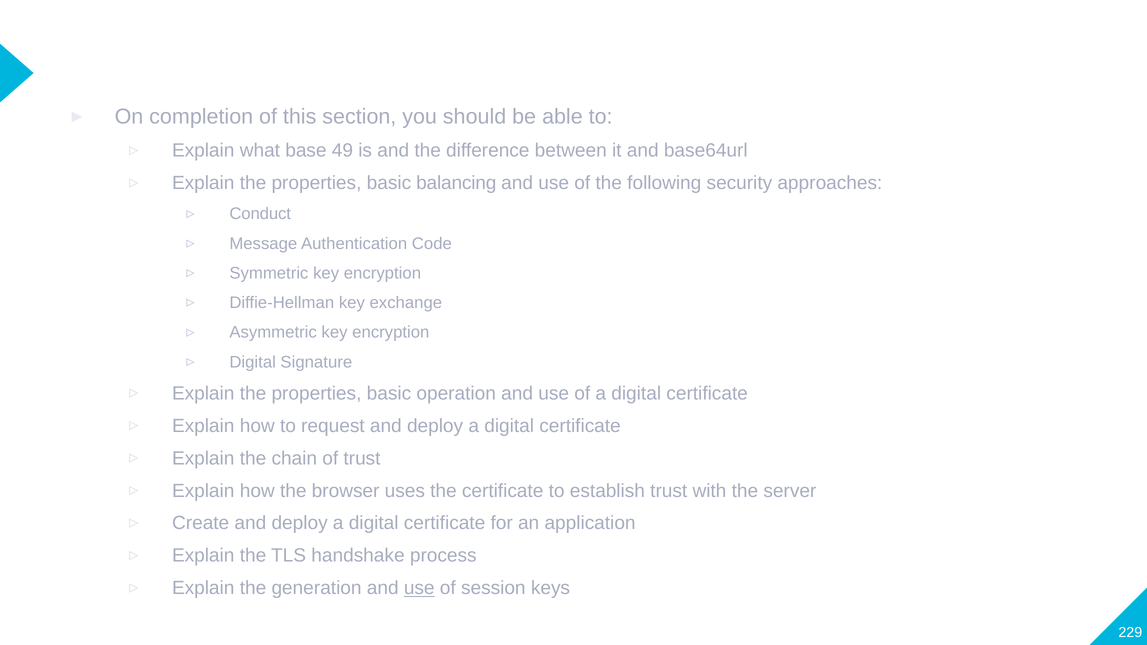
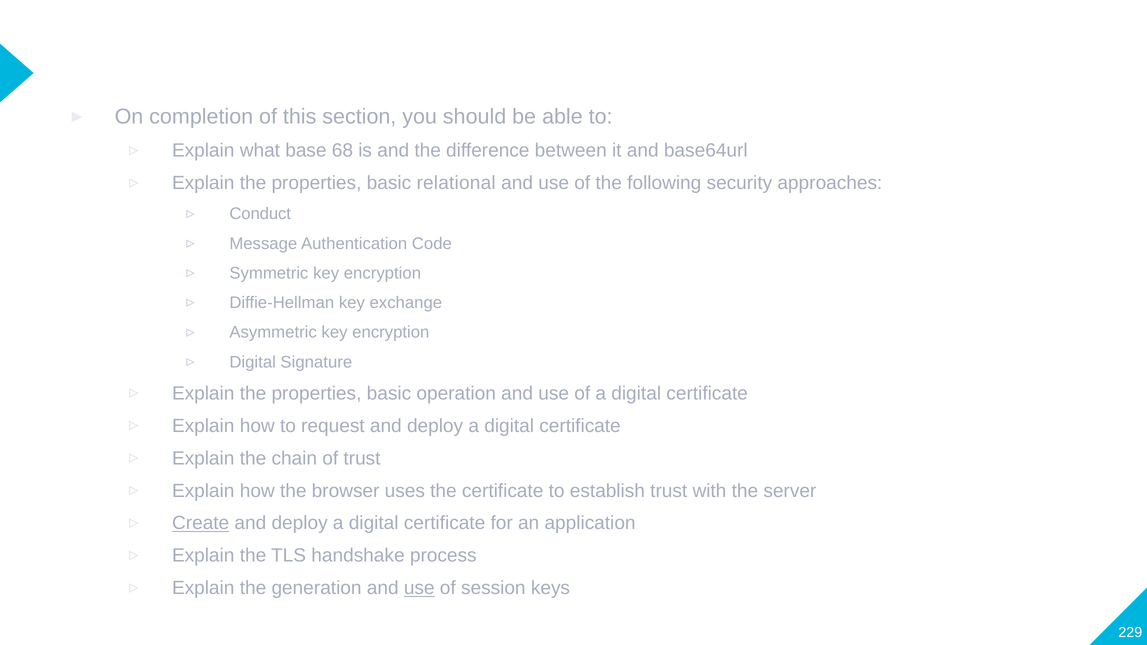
49: 49 -> 68 (342, 151)
balancing: balancing -> relational (456, 183)
Create underline: none -> present (201, 523)
